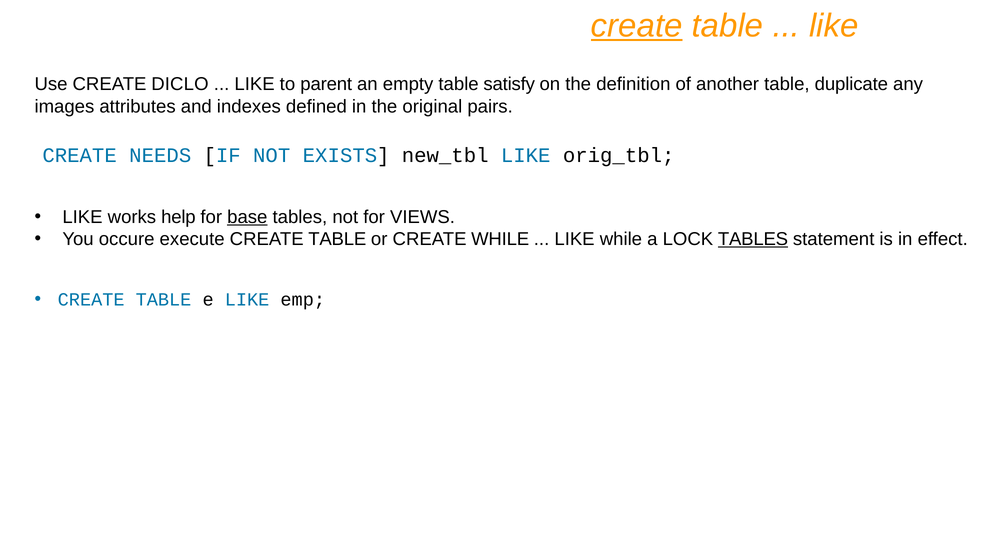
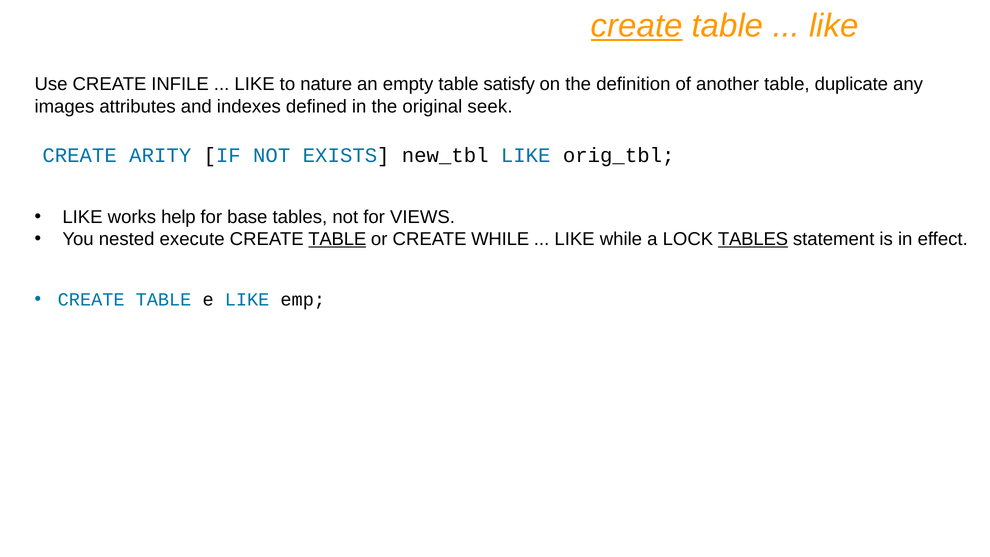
DICLO: DICLO -> INFILE (180, 84)
parent: parent -> nature (326, 84)
pairs: pairs -> seek (490, 106)
NEEDS: NEEDS -> ARITY (160, 156)
base underline: present -> none (247, 217)
occure: occure -> nested (127, 239)
TABLE underline: none -> present (337, 239)
